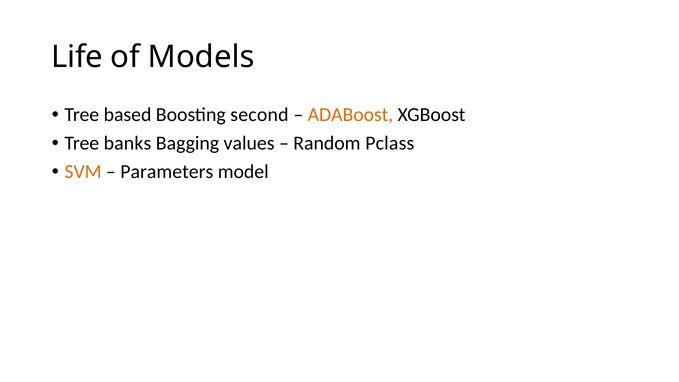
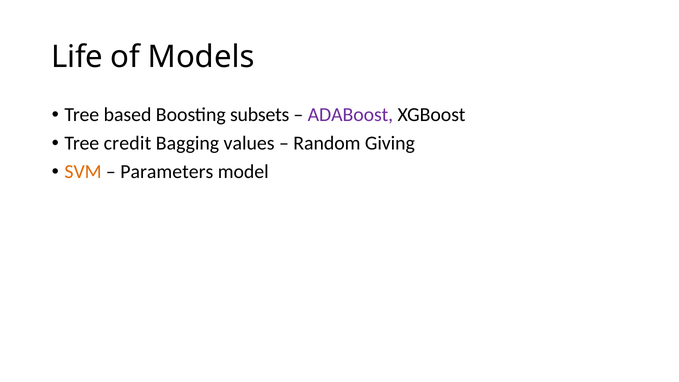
second: second -> subsets (260, 115)
ADABoost colour: orange -> purple (350, 115)
banks: banks -> credit (127, 143)
Pclass: Pclass -> Giving (390, 143)
